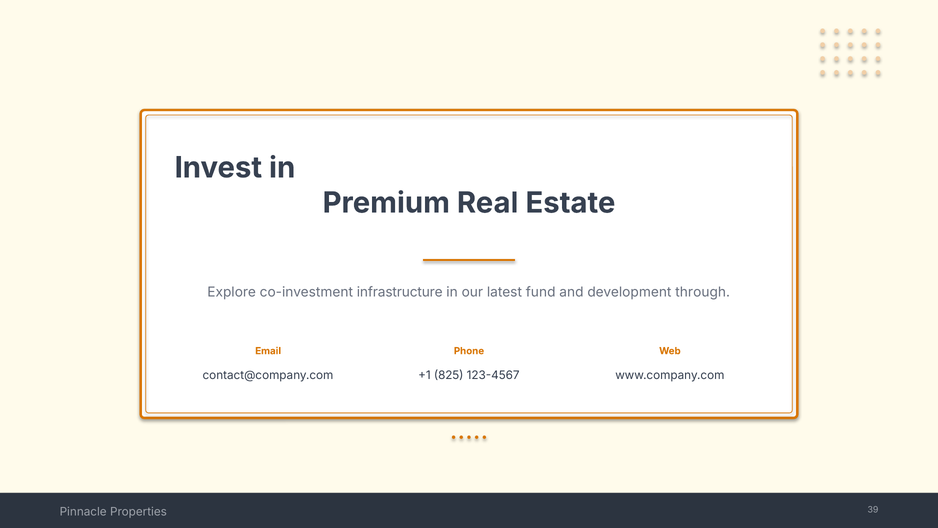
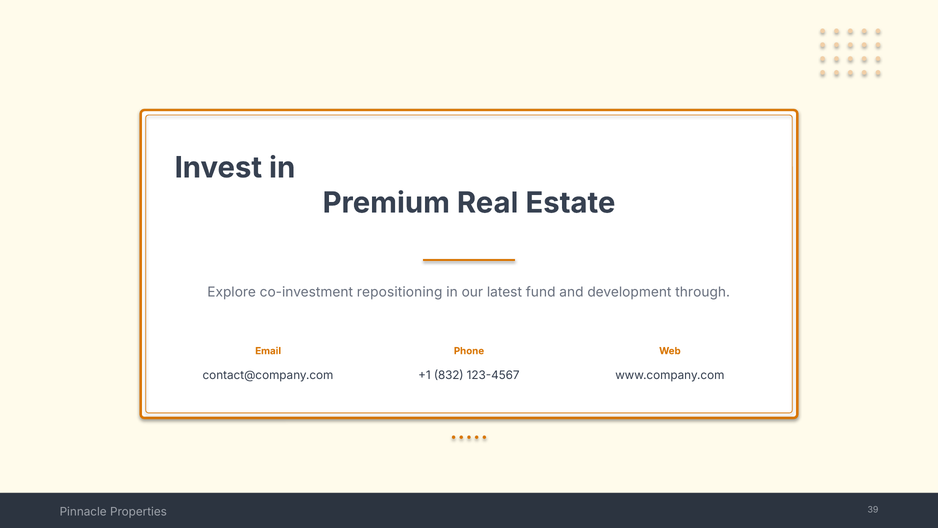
infrastructure: infrastructure -> repositioning (400, 292)
825: 825 -> 832 (449, 375)
